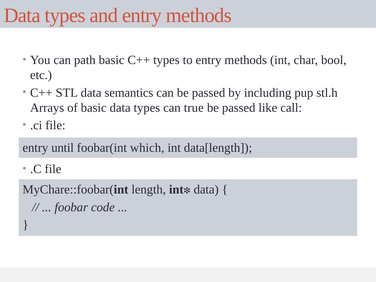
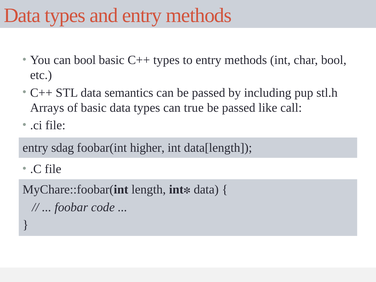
can path: path -> bool (85, 60)
until: until -> sdag (63, 148)
which: which -> higher (147, 148)
